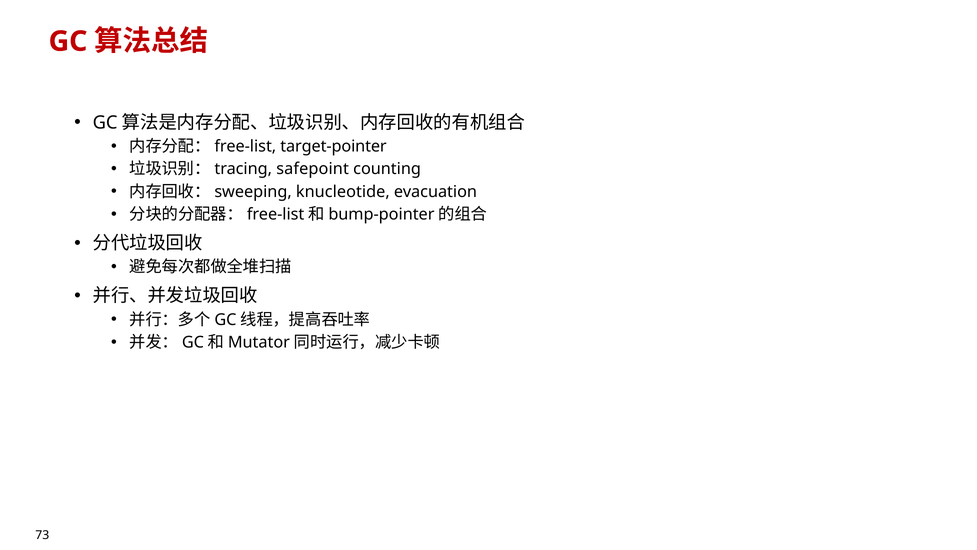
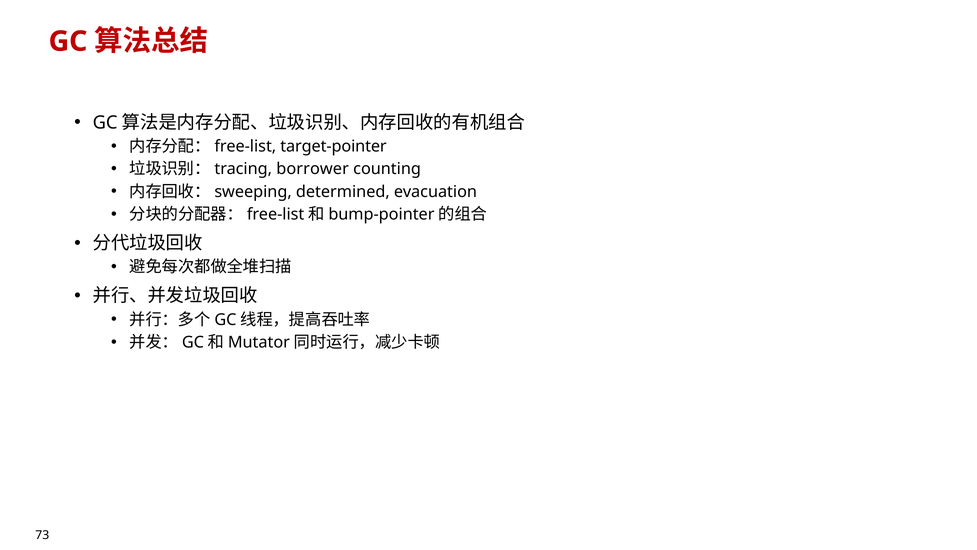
safepoint: safepoint -> borrower (313, 169)
knucleotide: knucleotide -> determined (343, 192)
